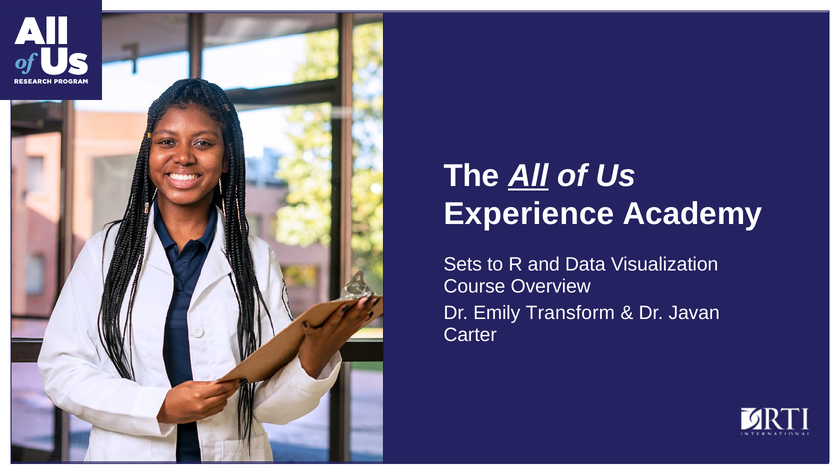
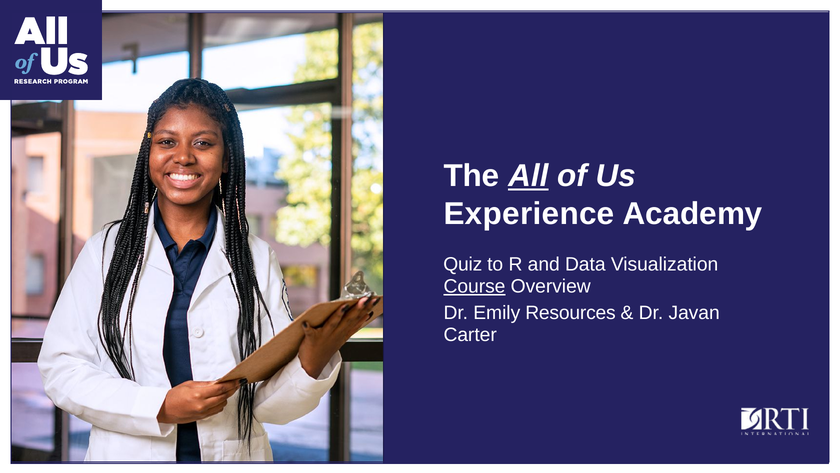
Sets: Sets -> Quiz (463, 264)
Course underline: none -> present (474, 286)
Transform: Transform -> Resources (570, 313)
